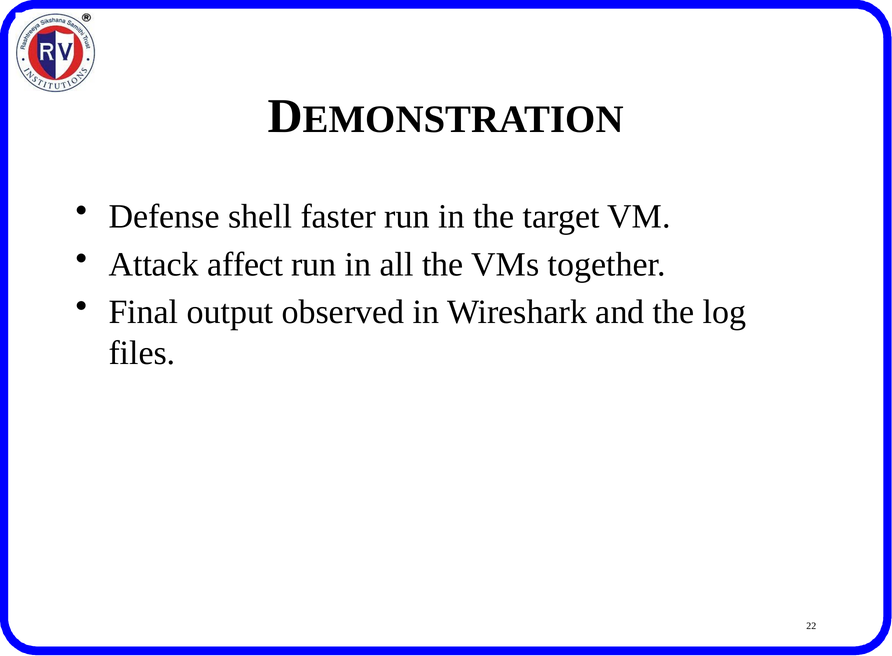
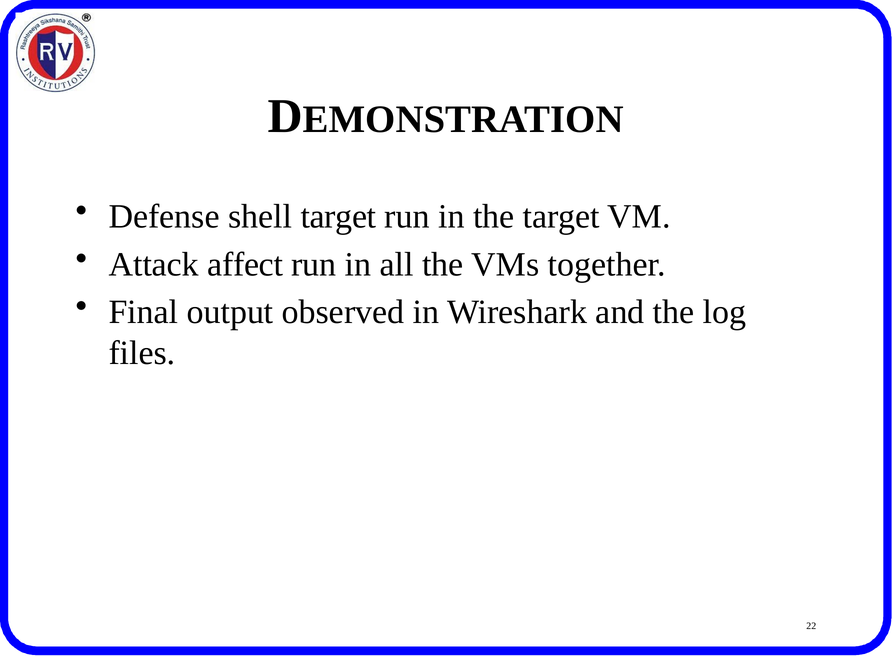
shell faster: faster -> target (338, 217)
